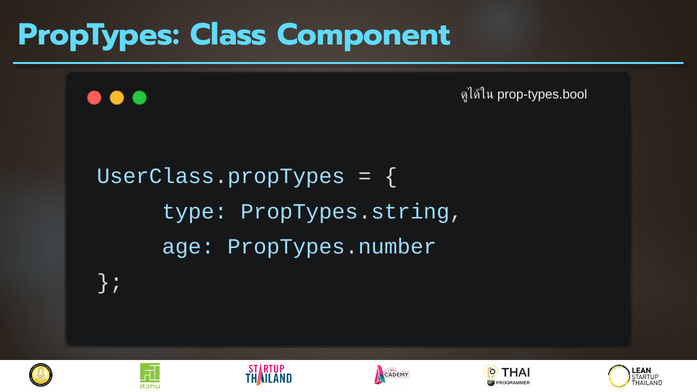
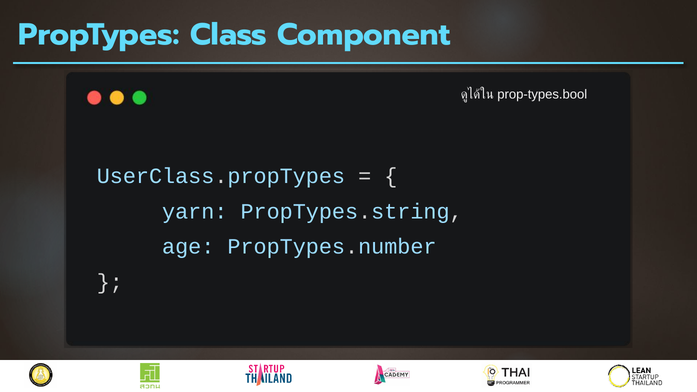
type: type -> yarn (195, 211)
